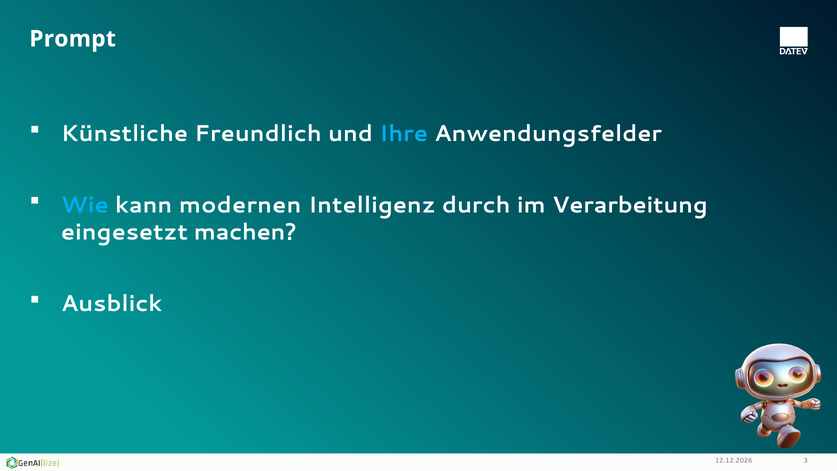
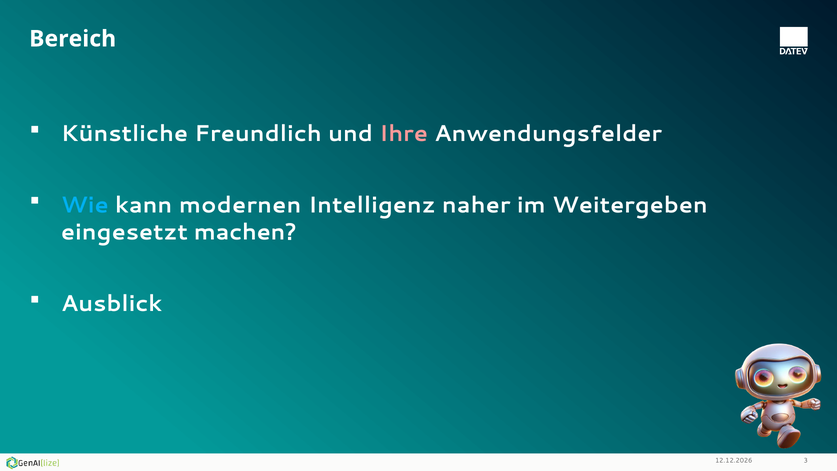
Prompt: Prompt -> Bereich (73, 39)
Ihre colour: light blue -> pink (404, 134)
durch: durch -> naher (476, 205)
Verarbeitung: Verarbeitung -> Weitergeben (630, 205)
